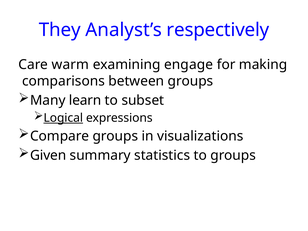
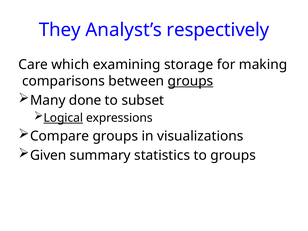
warm: warm -> which (70, 65)
engage: engage -> storage (189, 65)
groups underline: none -> present (191, 81)
learn: learn -> done (85, 100)
